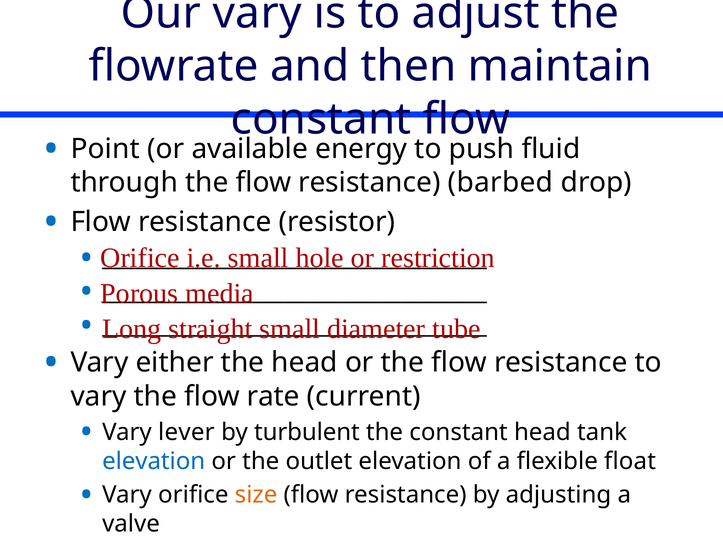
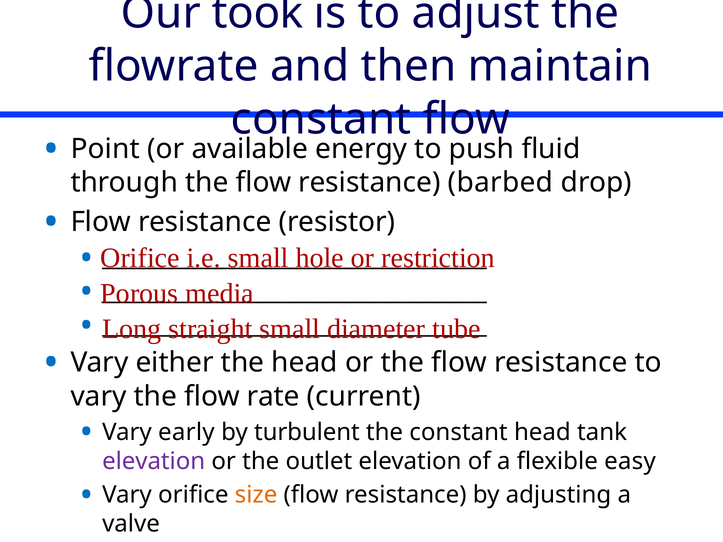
Our vary: vary -> took (258, 13)
lever: lever -> early (186, 432)
elevation colour: blue -> purple (154, 461)
float: float -> easy (630, 461)
